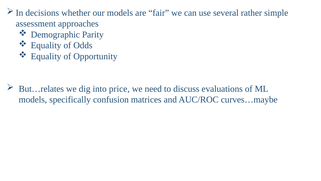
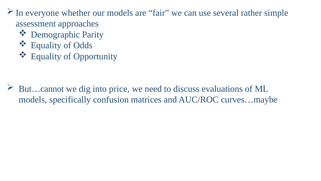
decisions: decisions -> everyone (42, 13)
But…relates: But…relates -> But…cannot (41, 89)
